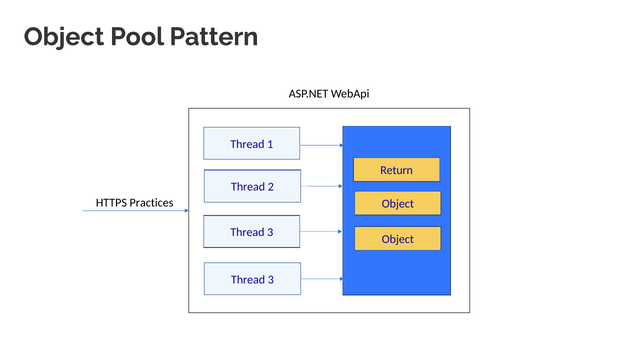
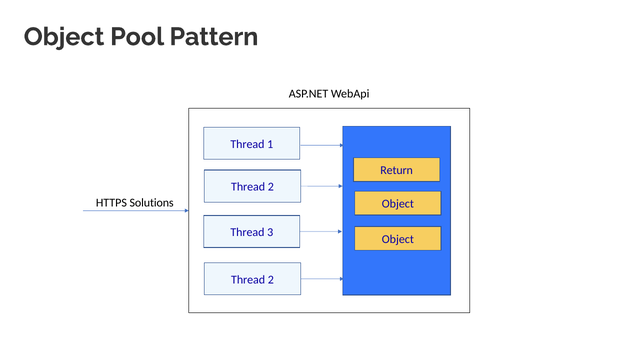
Practices: Practices -> Solutions (152, 203)
3: 3 -> 2 (271, 280)
